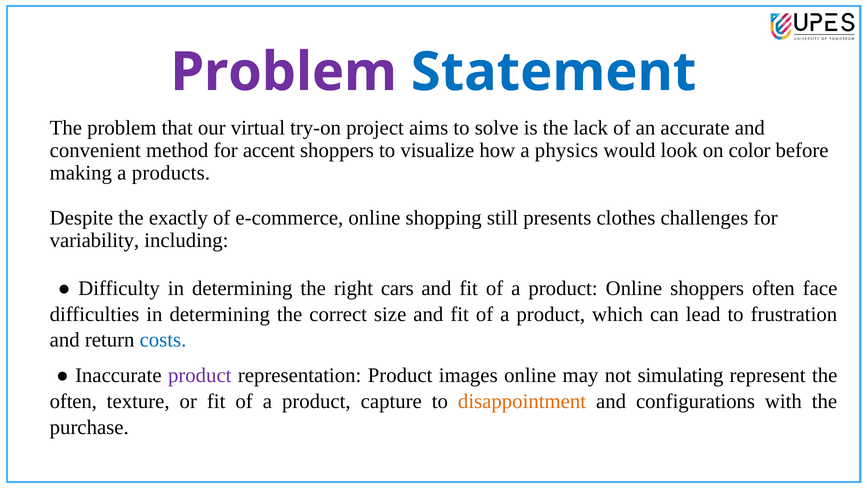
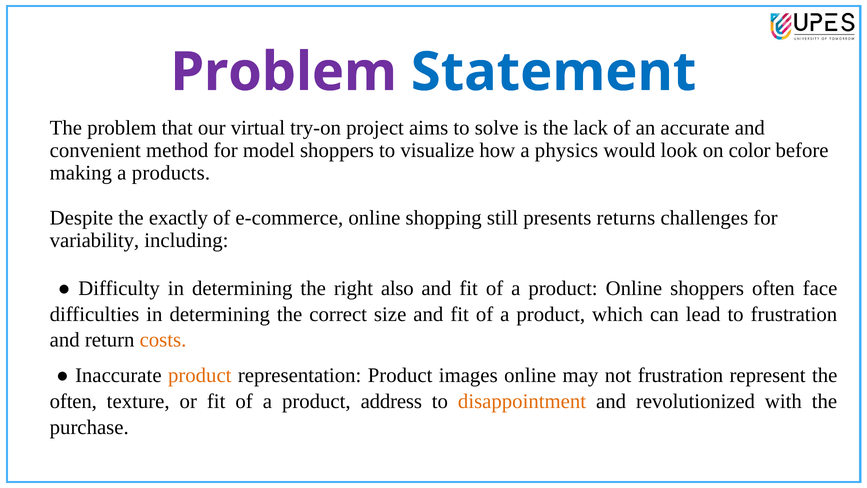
accent: accent -> model (269, 150)
clothes: clothes -> returns (626, 218)
cars: cars -> also (397, 288)
costs colour: blue -> orange (163, 340)
product colour: purple -> orange (200, 375)
not simulating: simulating -> frustration (680, 375)
capture: capture -> address (391, 401)
configurations: configurations -> revolutionized (696, 401)
